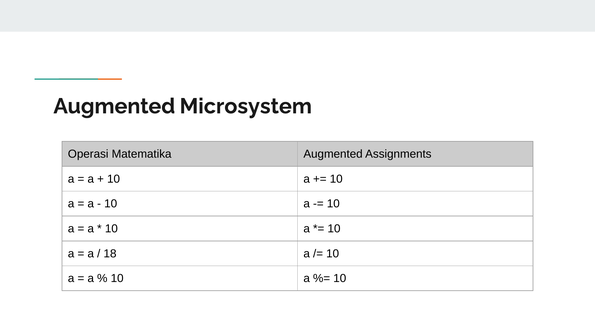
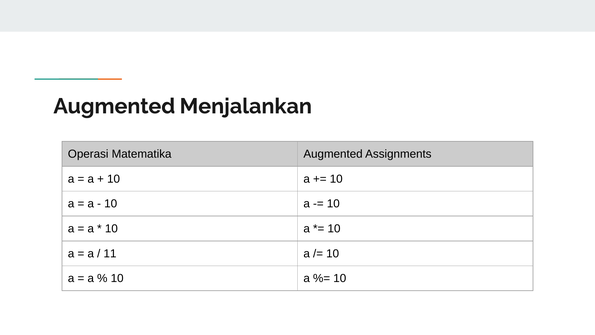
Microsystem: Microsystem -> Menjalankan (246, 106)
18: 18 -> 11 (110, 253)
